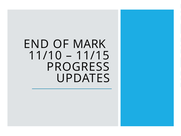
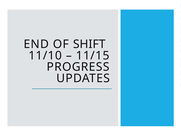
MARK: MARK -> SHIFT (89, 44)
